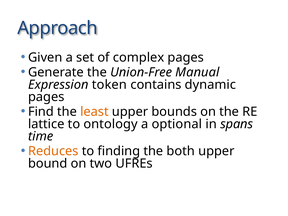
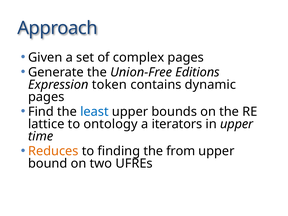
Manual: Manual -> Editions (198, 72)
least colour: orange -> blue (94, 112)
optional: optional -> iterators (177, 124)
in spans: spans -> upper (237, 124)
both: both -> from (181, 151)
